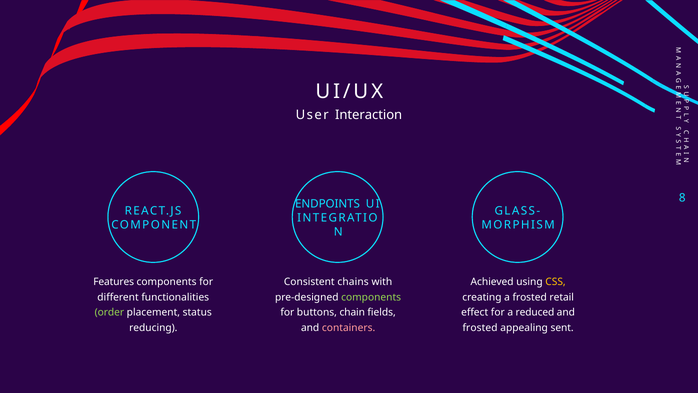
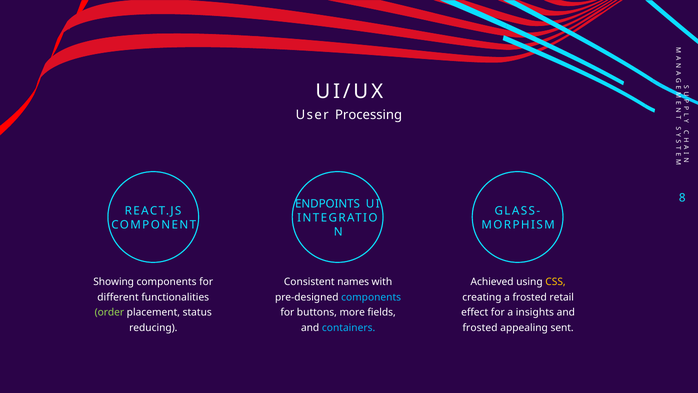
Interaction: Interaction -> Processing (369, 115)
Features: Features -> Showing (114, 282)
chains: chains -> names (353, 282)
components colour: light green -> light blue (371, 297)
chain: chain -> more (352, 312)
reduced: reduced -> insights (535, 312)
containers colour: pink -> light blue (349, 328)
